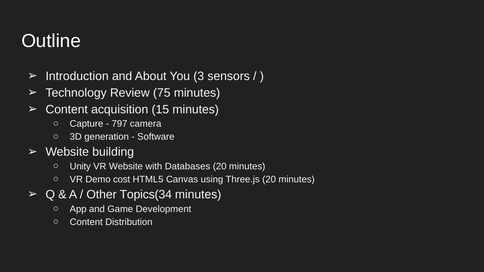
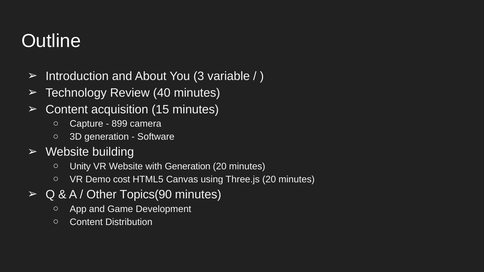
sensors: sensors -> variable (229, 76)
75: 75 -> 40 (162, 93)
797: 797 -> 899 (119, 124)
with Databases: Databases -> Generation (188, 167)
Topics(34: Topics(34 -> Topics(90 (146, 195)
